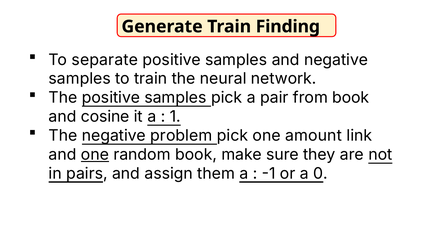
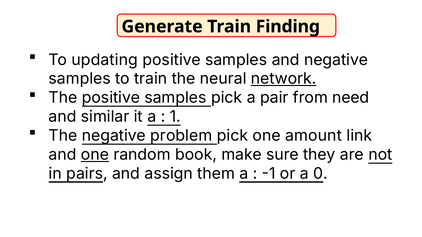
separate: separate -> updating (105, 60)
network underline: none -> present (284, 79)
from book: book -> need (351, 98)
cosine: cosine -> similar (105, 117)
